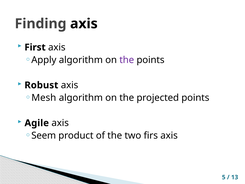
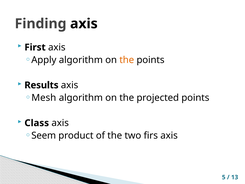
the colour: purple -> orange (127, 60)
Robust: Robust -> Results (41, 85)
Agile: Agile -> Class (37, 123)
